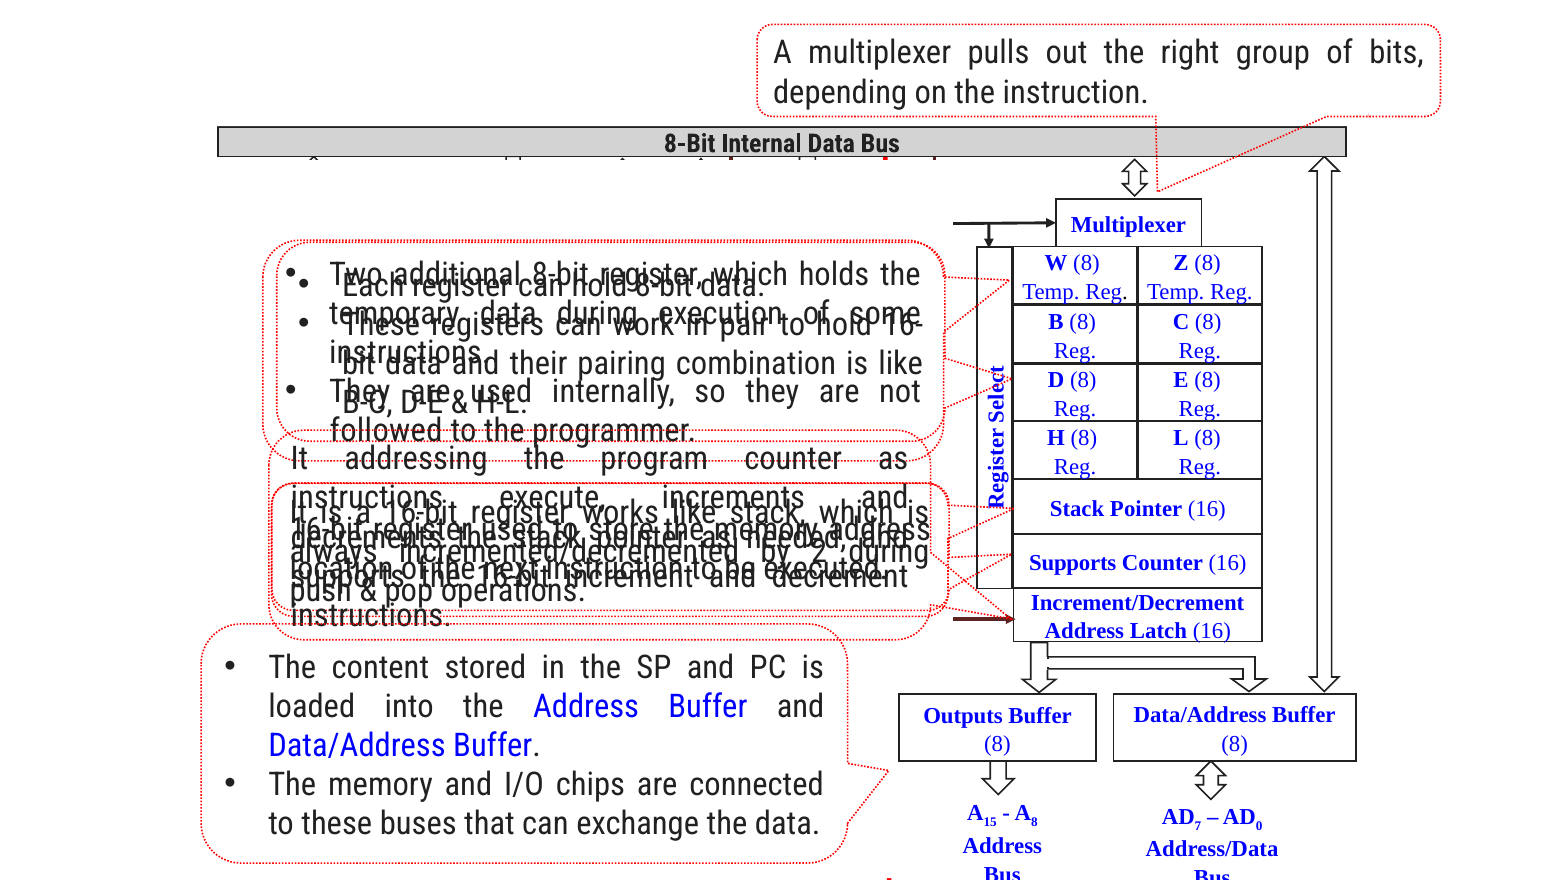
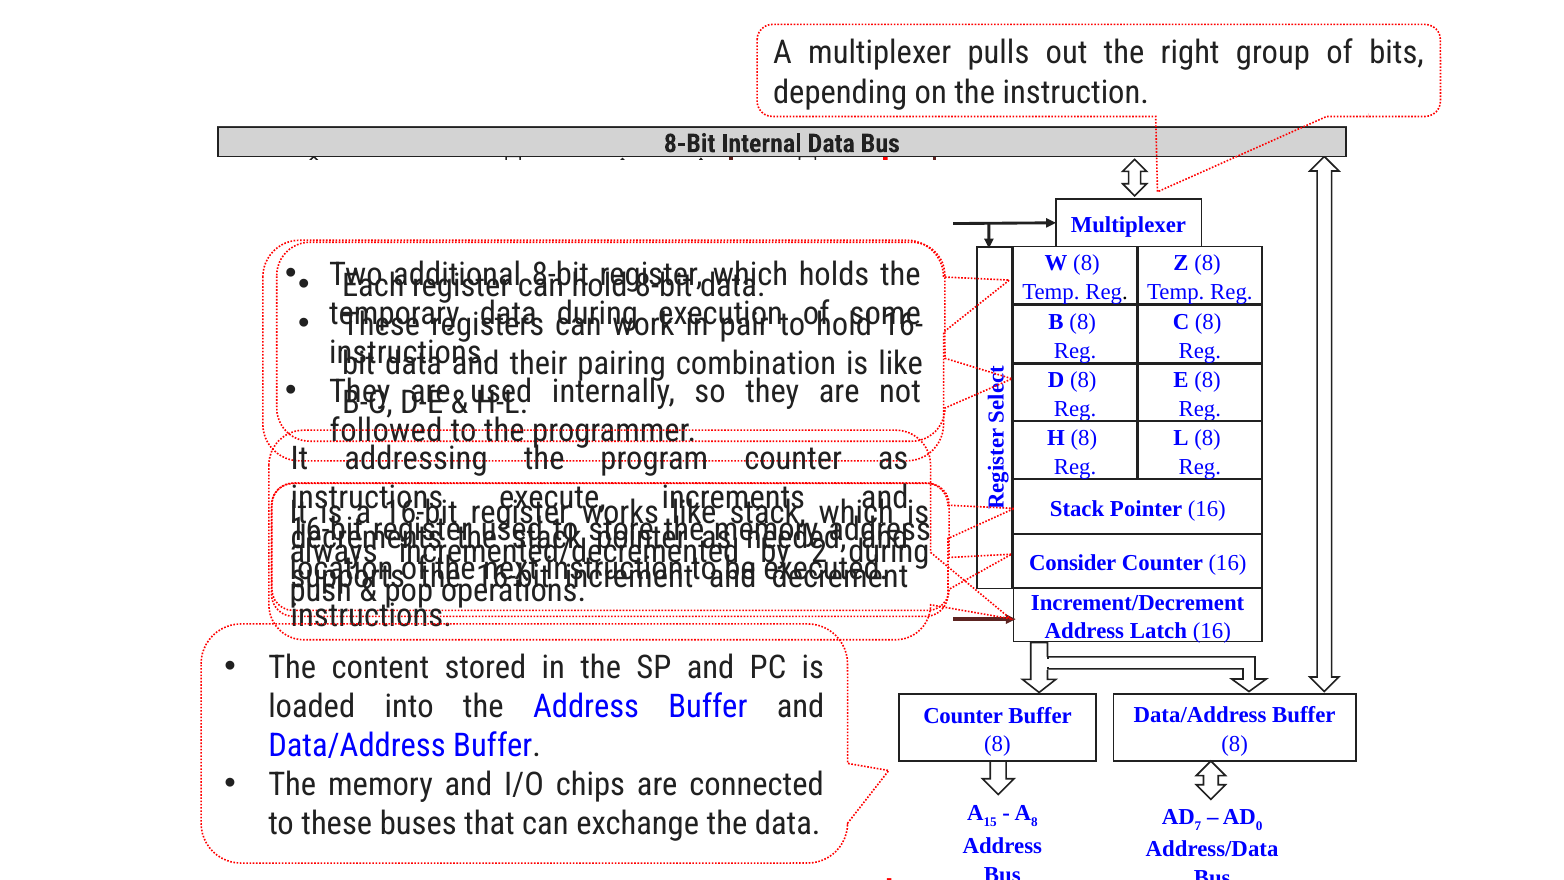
Supports: Supports -> Consider (1073, 563)
Outputs: Outputs -> Counter (963, 715)
